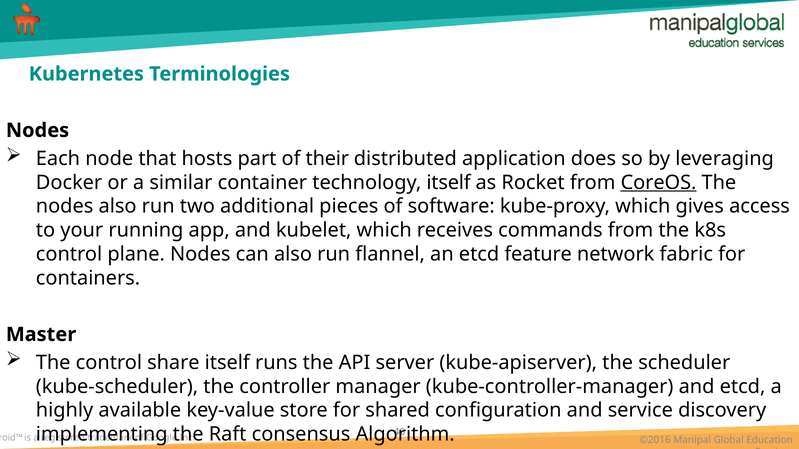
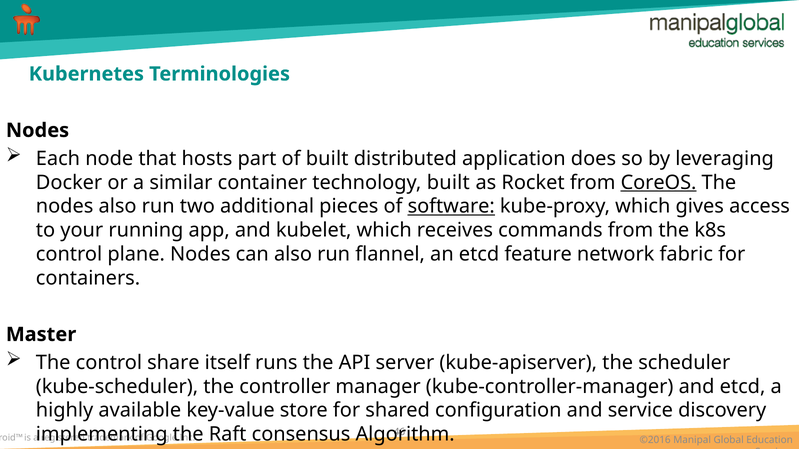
of their: their -> built (327, 159)
technology itself: itself -> built (448, 183)
software underline: none -> present (451, 207)
